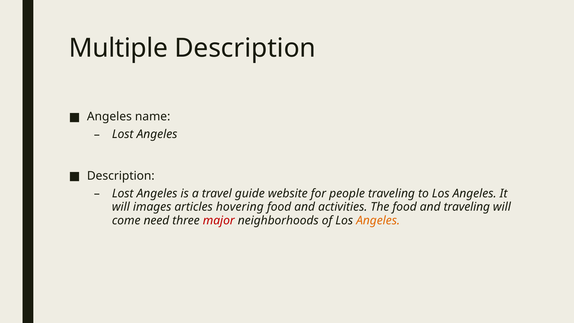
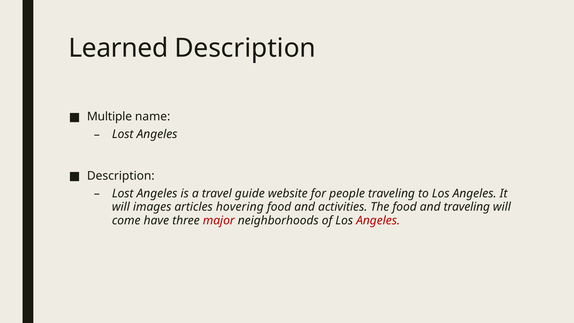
Multiple: Multiple -> Learned (118, 48)
Angeles: Angeles -> Multiple (109, 117)
need: need -> have (156, 220)
Angeles colour: orange -> red (378, 220)
